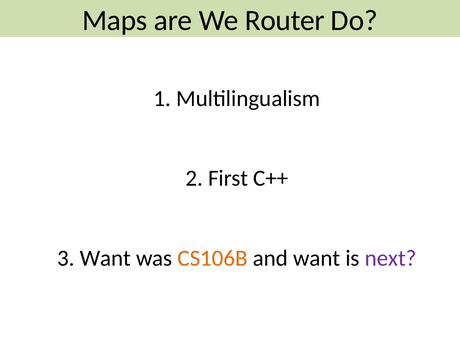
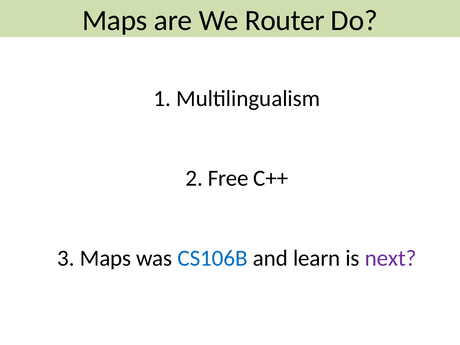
First: First -> Free (228, 178)
3 Want: Want -> Maps (105, 258)
CS106B colour: orange -> blue (213, 258)
and want: want -> learn (317, 258)
